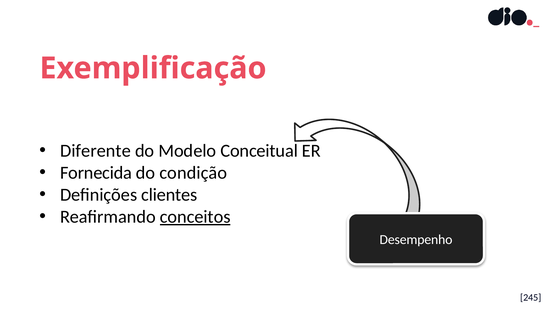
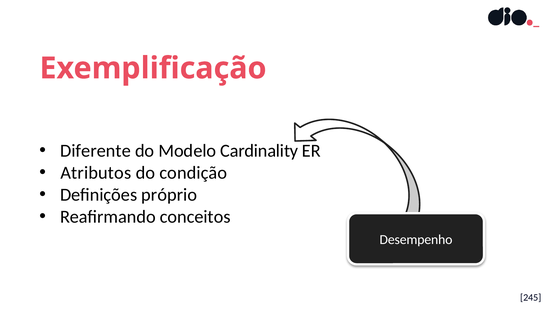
Conceitual: Conceitual -> Cardinality (259, 151)
Fornecida: Fornecida -> Atributos (96, 173)
clientes: clientes -> próprio (169, 195)
conceitos underline: present -> none (195, 217)
